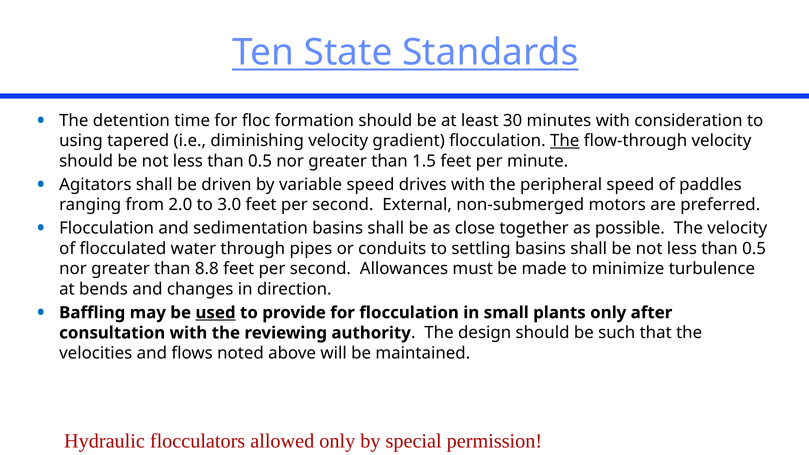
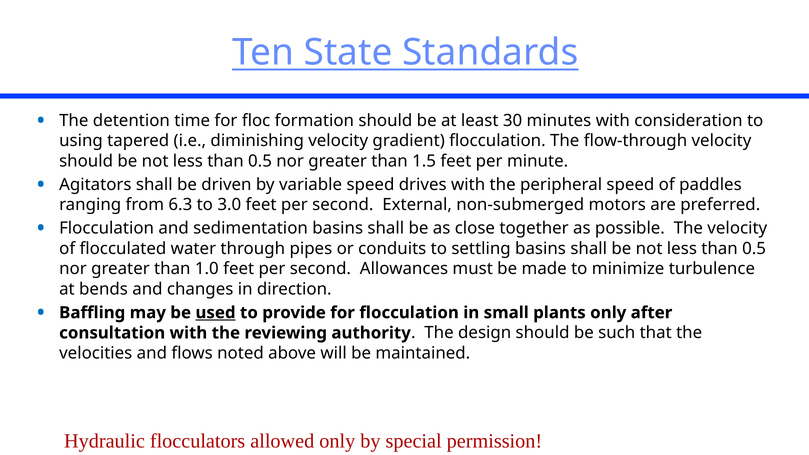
The underline: present -> none (565, 141)
2.0: 2.0 -> 6.3 (180, 205)
8.8: 8.8 -> 1.0 (207, 269)
